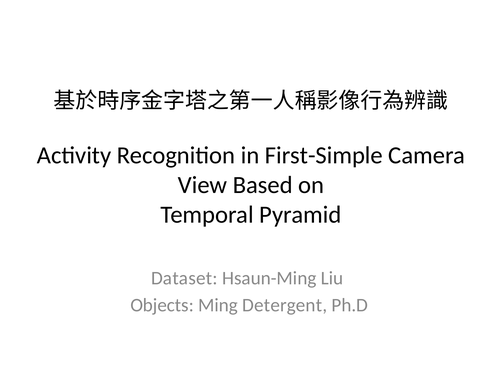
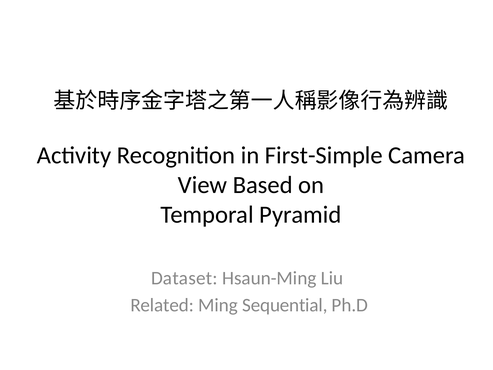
Objects: Objects -> Related (162, 305)
Detergent: Detergent -> Sequential (285, 305)
